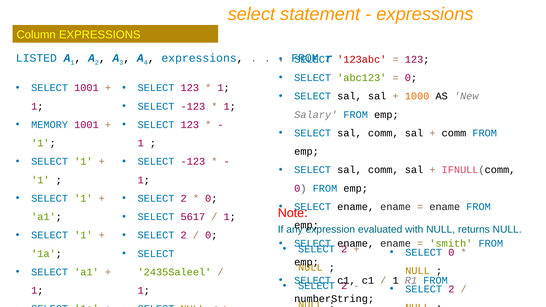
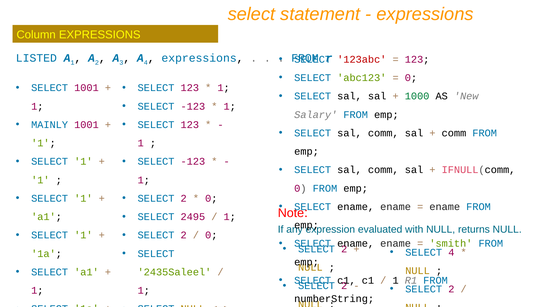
1000 colour: orange -> green (417, 96)
MEMORY: MEMORY -> MAINLY (50, 125)
5617: 5617 -> 2495 (193, 217)
SELECT 0: 0 -> 4 (451, 252)
